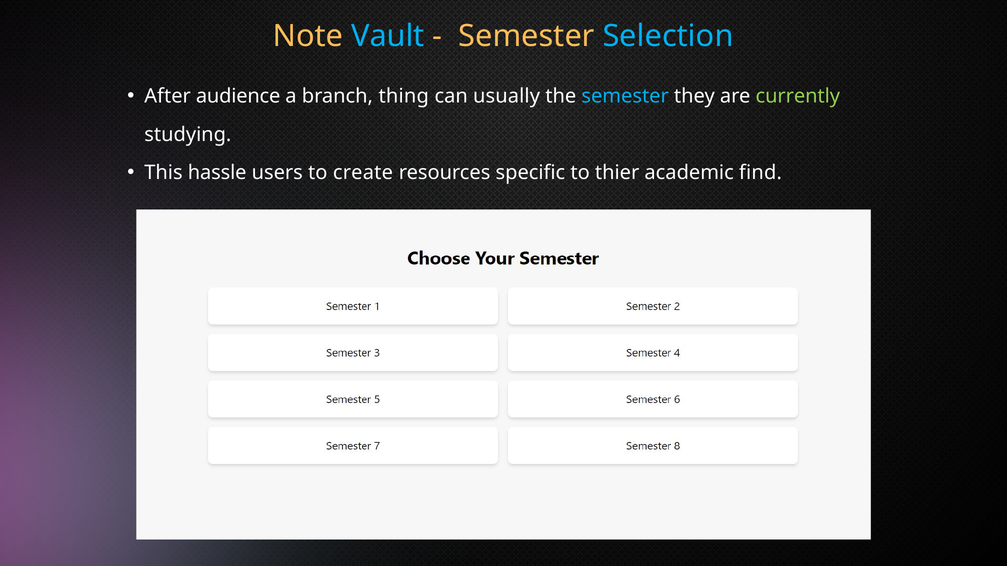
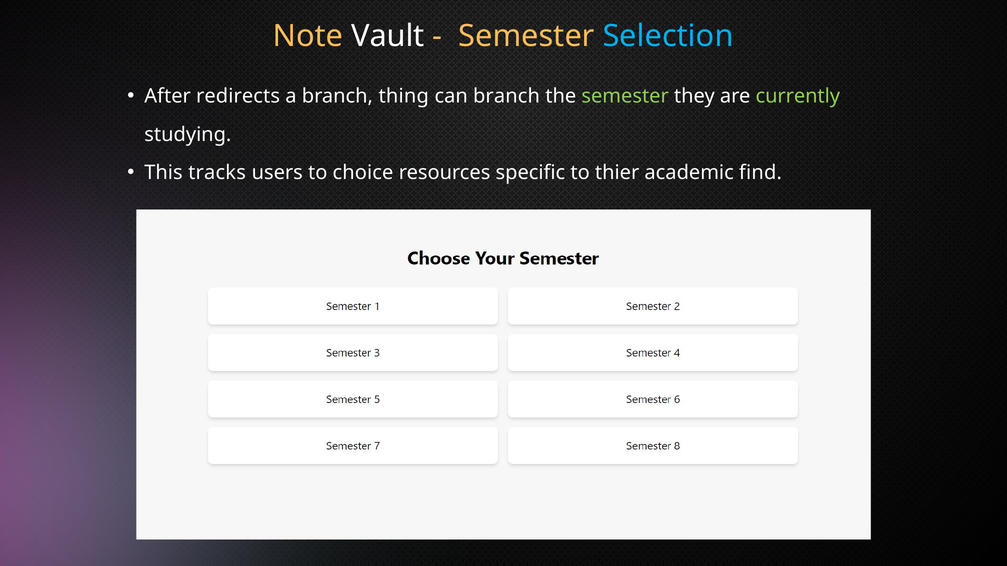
Vault colour: light blue -> white (388, 36)
audience: audience -> redirects (238, 96)
can usually: usually -> branch (507, 96)
semester colour: light blue -> light green (625, 96)
hassle: hassle -> tracks (217, 173)
create: create -> choice (363, 173)
